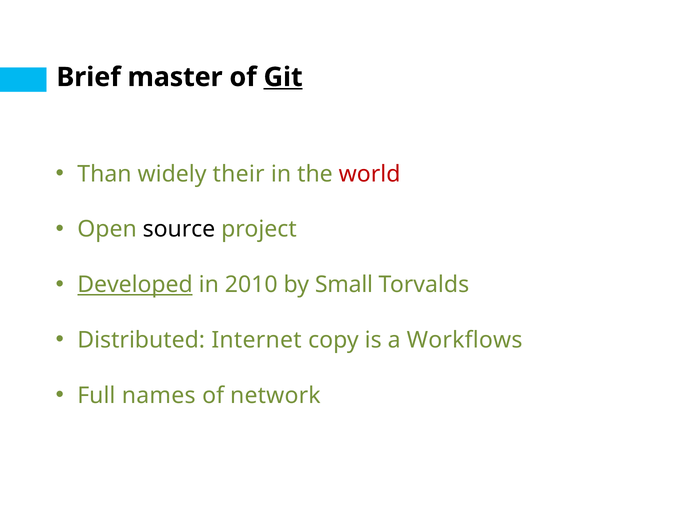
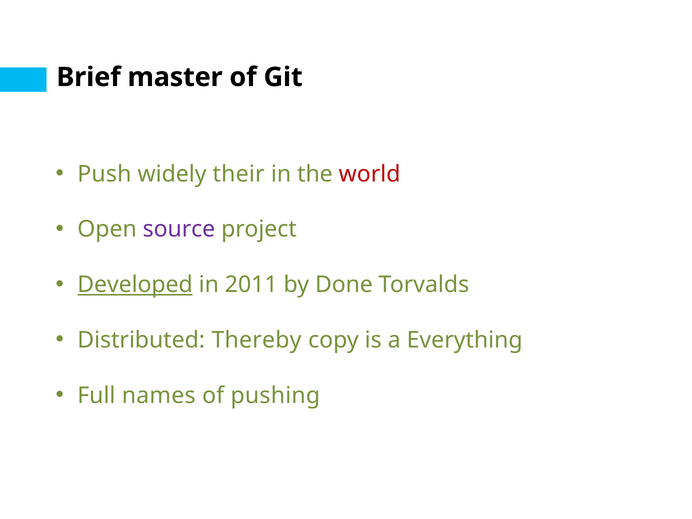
Git underline: present -> none (283, 77)
Than: Than -> Push (104, 174)
source colour: black -> purple (179, 229)
2010: 2010 -> 2011 (251, 285)
Small: Small -> Done (344, 285)
Internet: Internet -> Thereby (257, 340)
Workflows: Workflows -> Everything (465, 340)
network: network -> pushing (275, 395)
